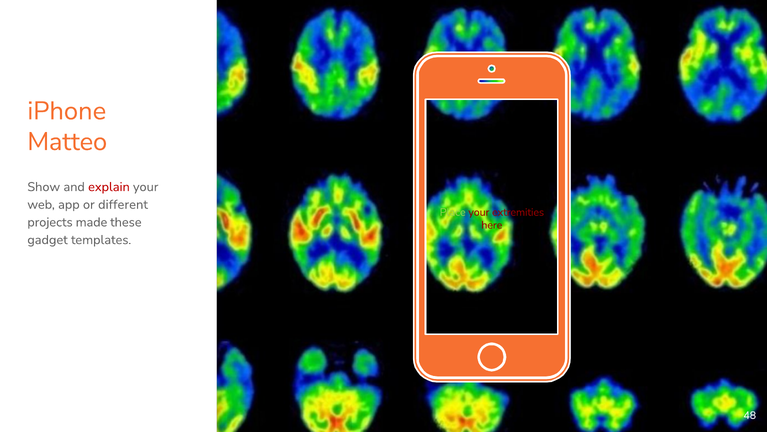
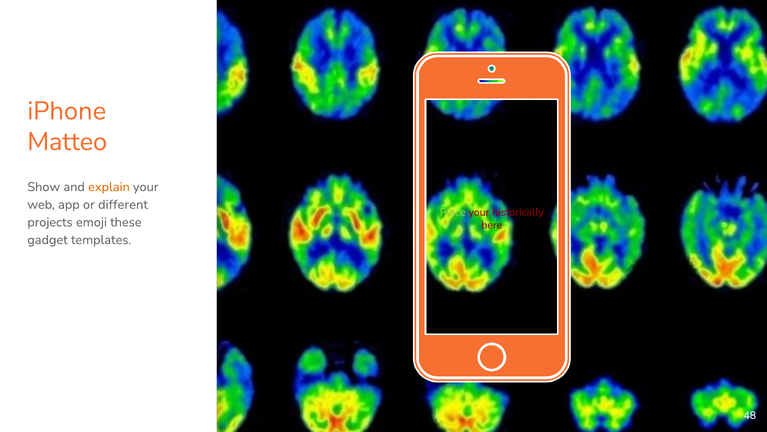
explain colour: red -> orange (109, 187)
extremities: extremities -> historically (518, 212)
made: made -> emoji (91, 222)
